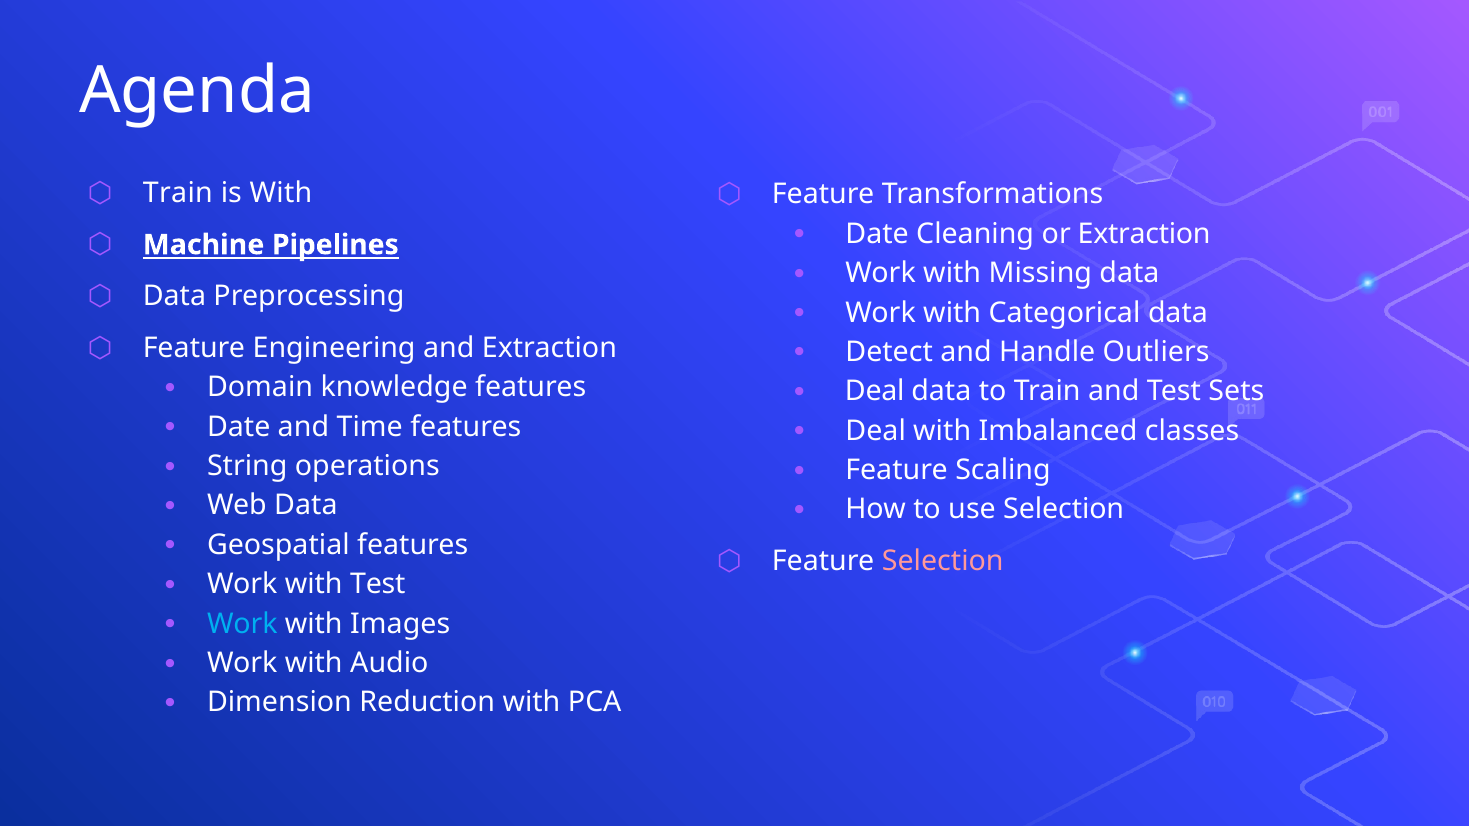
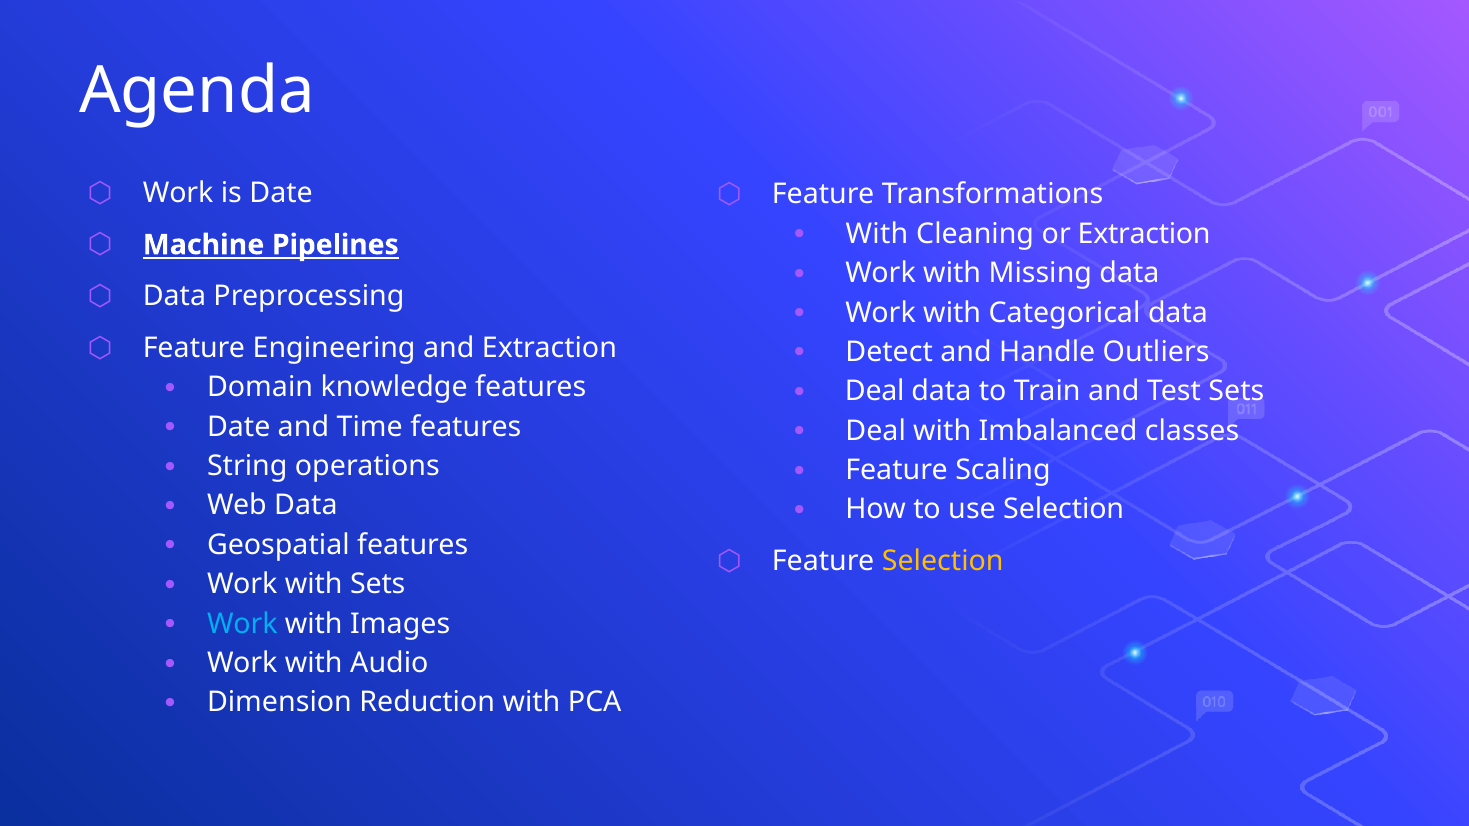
Train: Train -> Work (178, 193)
is With: With -> Date (281, 193)
Date: Date -> With (877, 234)
Selection colour: pink -> yellow (943, 561)
with Test: Test -> Sets (378, 585)
